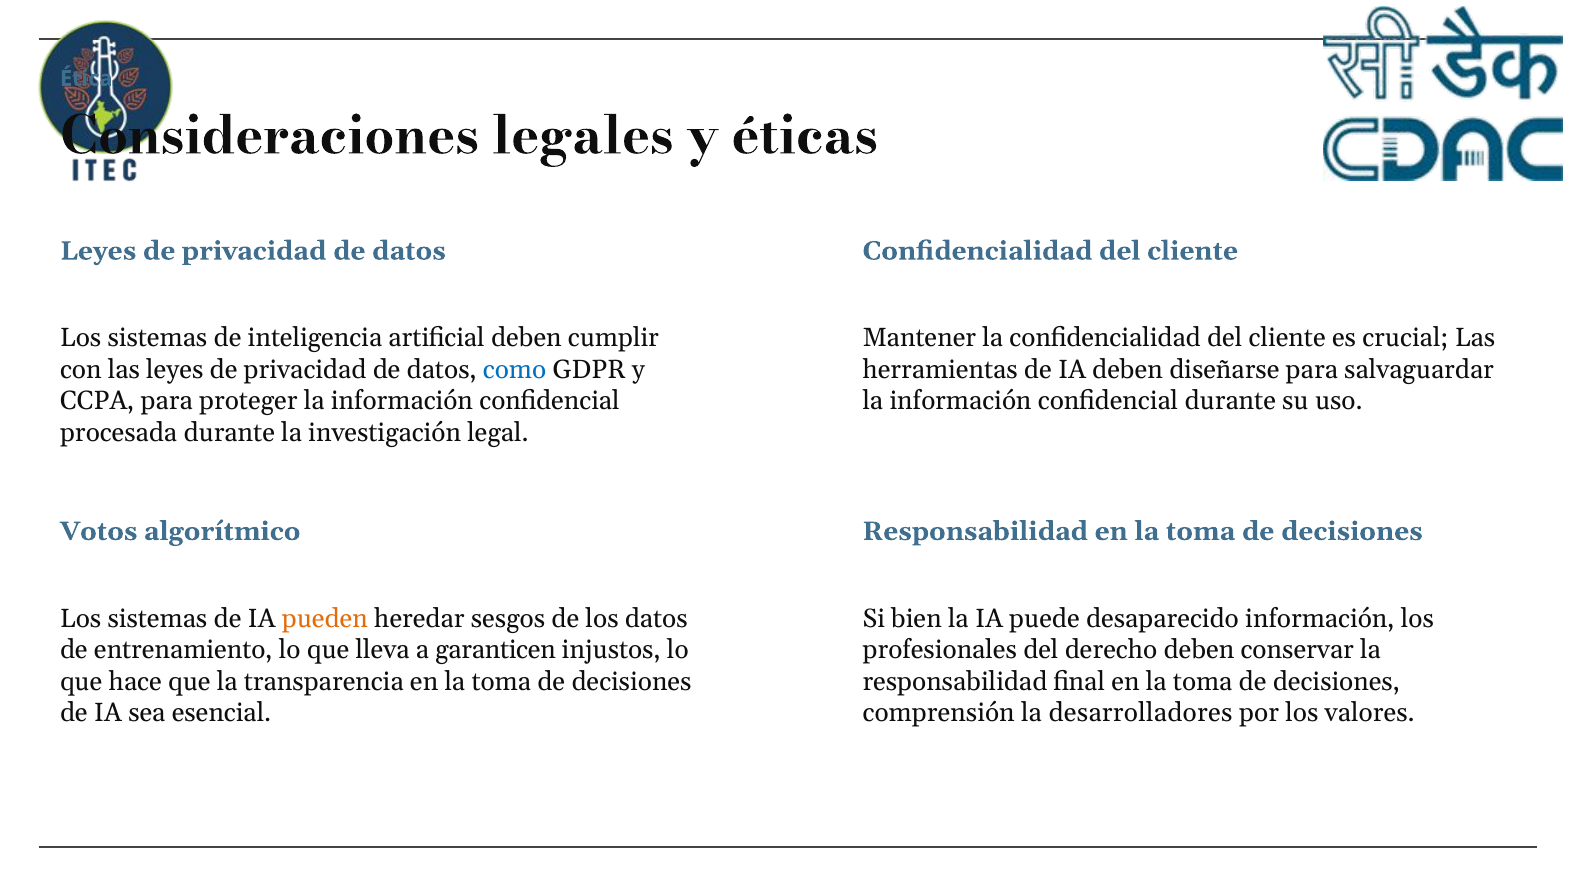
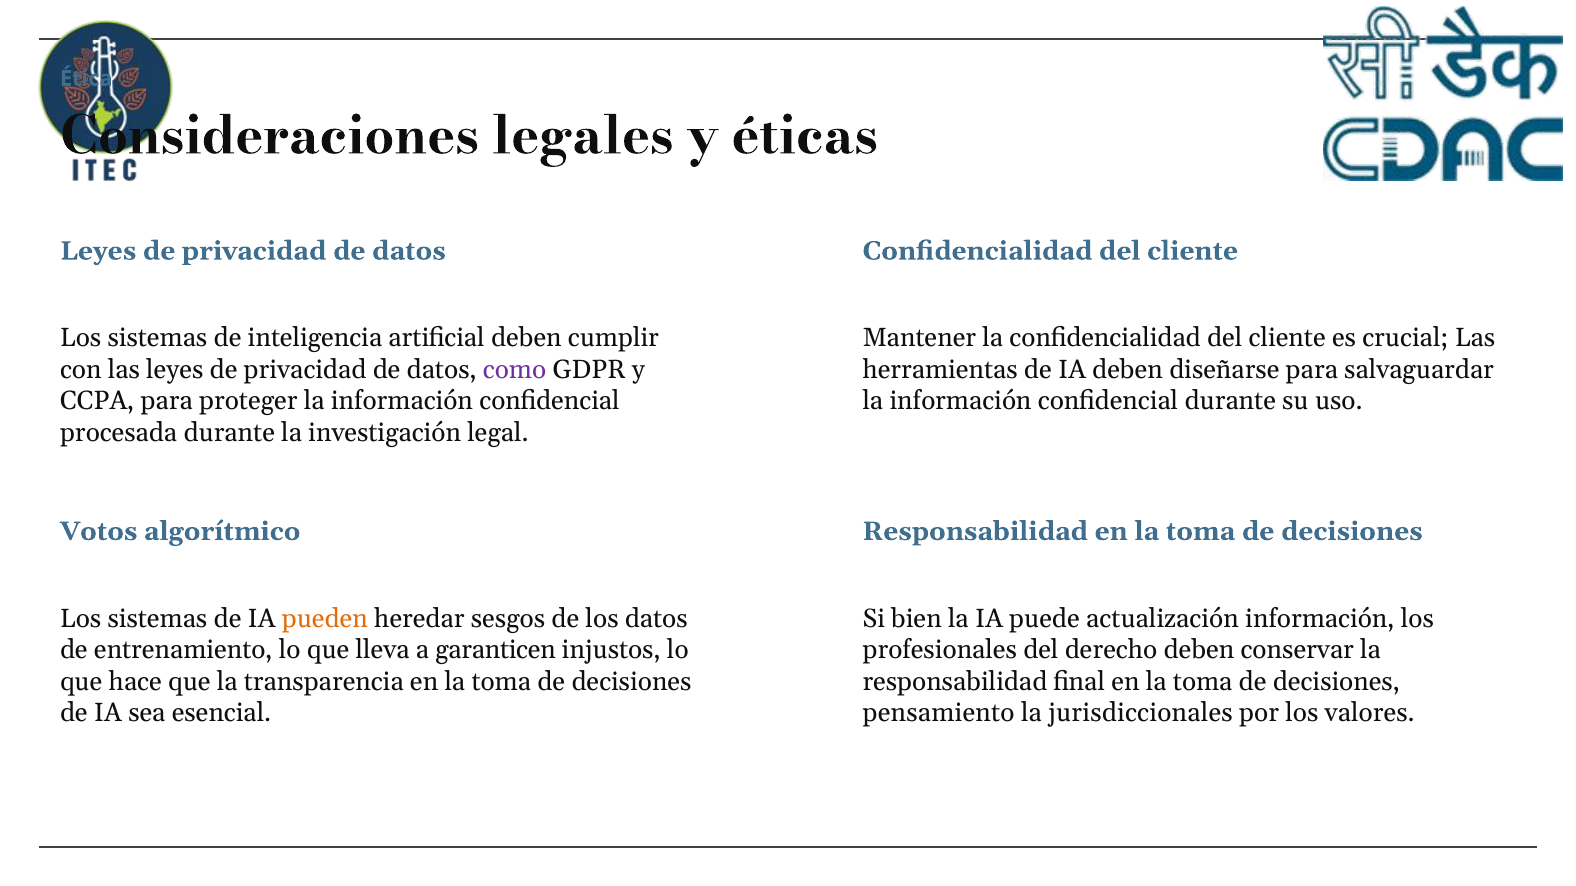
como colour: blue -> purple (515, 370)
desaparecido: desaparecido -> actualización (1162, 619)
comprensión: comprensión -> pensamiento (939, 713)
desarrolladores: desarrolladores -> jurisdiccionales (1141, 713)
